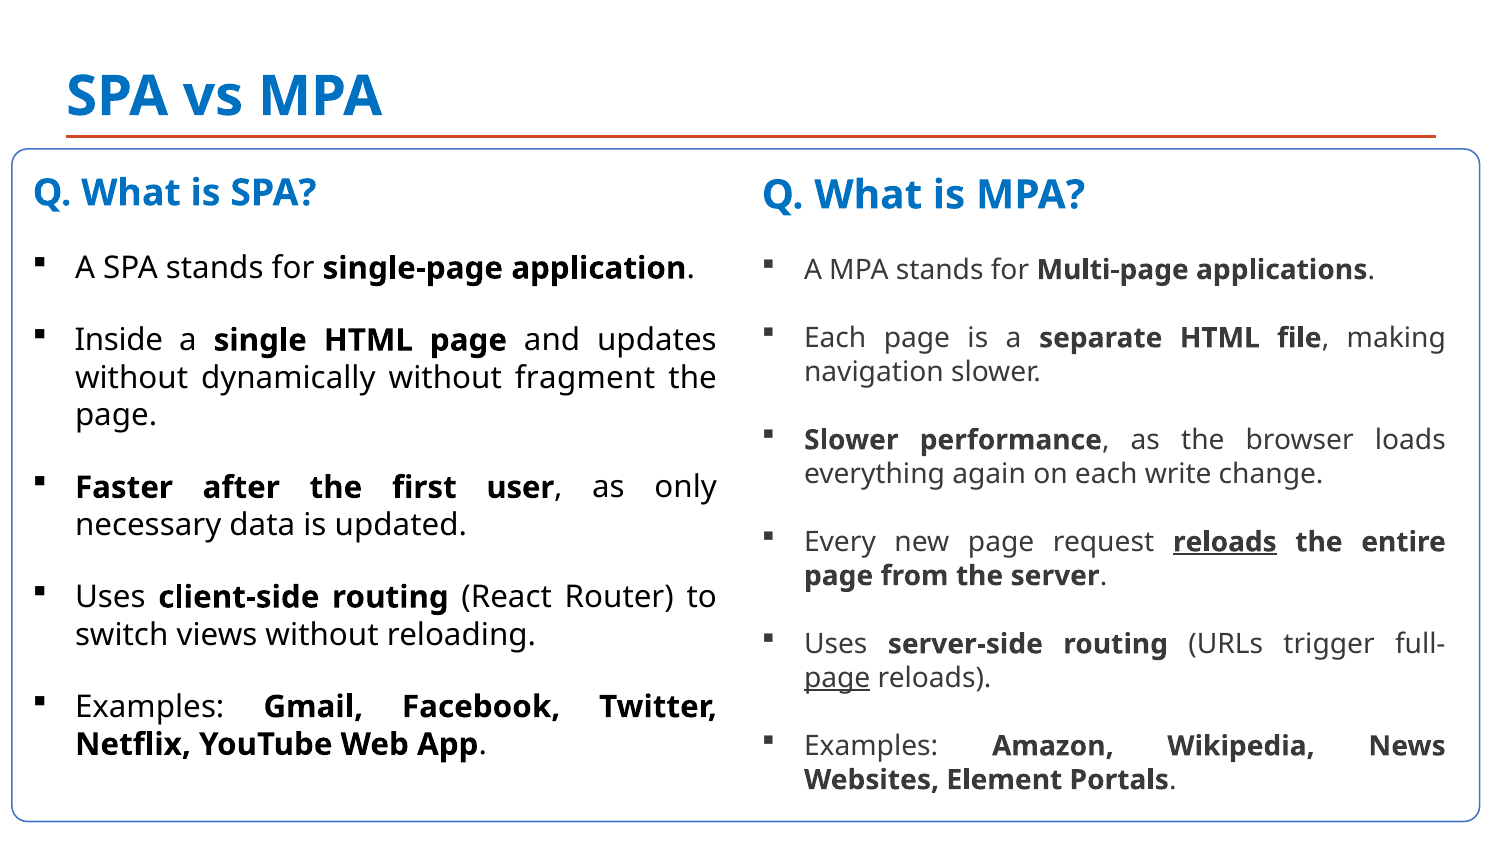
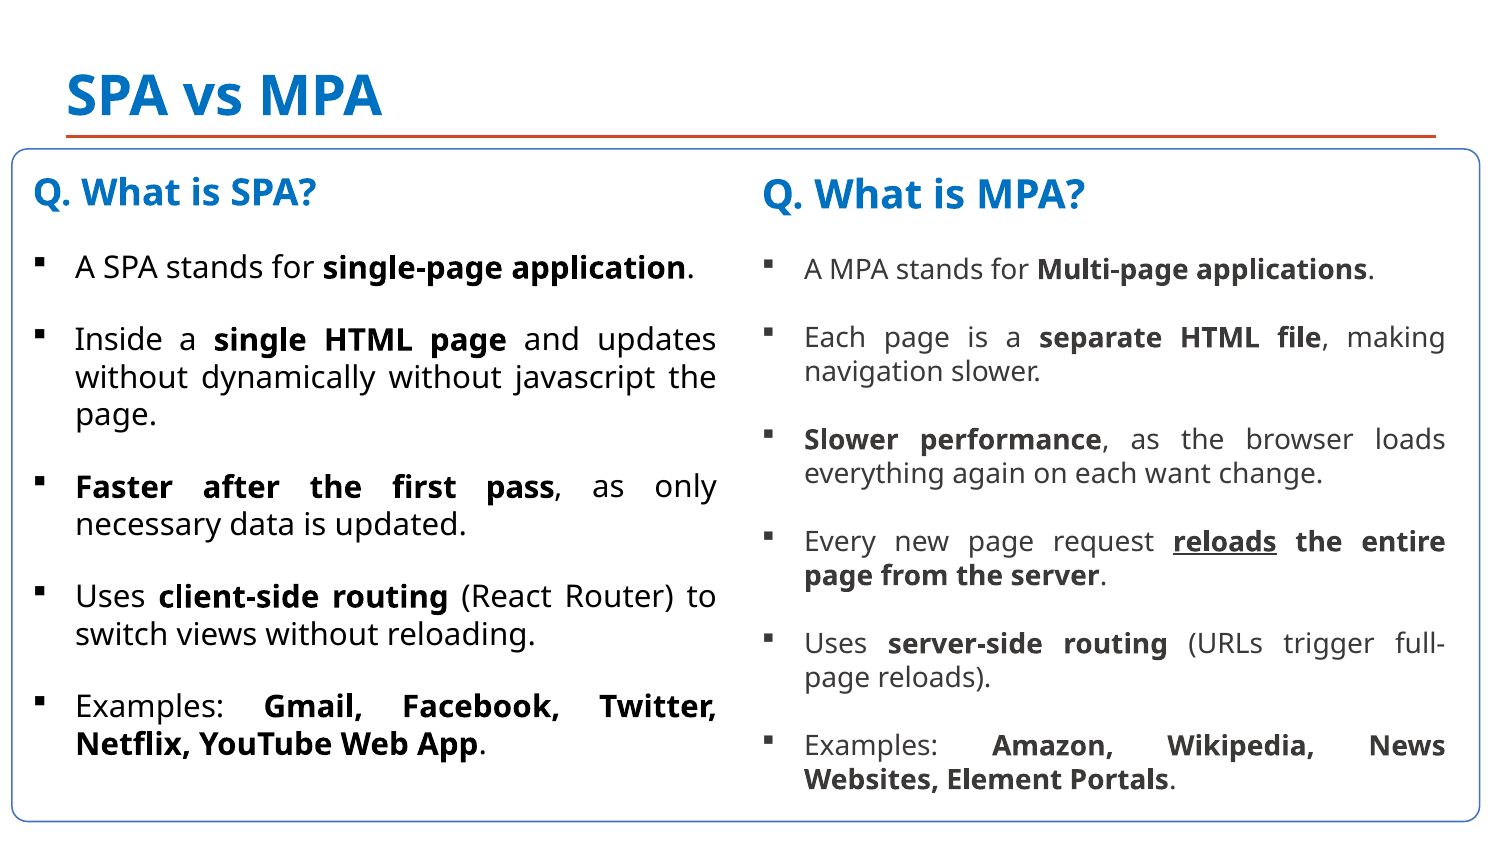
fragment: fragment -> javascript (585, 378)
write: write -> want (1178, 474)
user: user -> pass (520, 488)
page underline: present -> none (837, 678)
